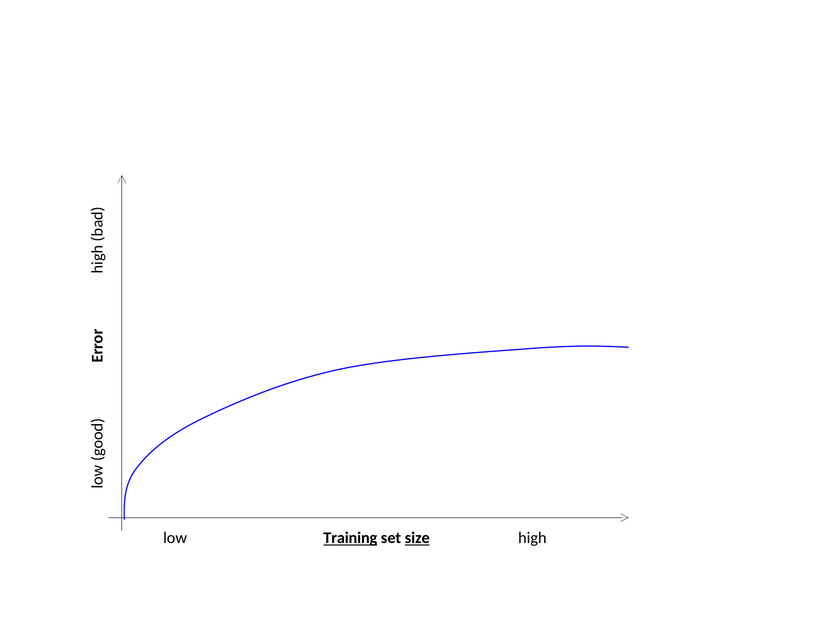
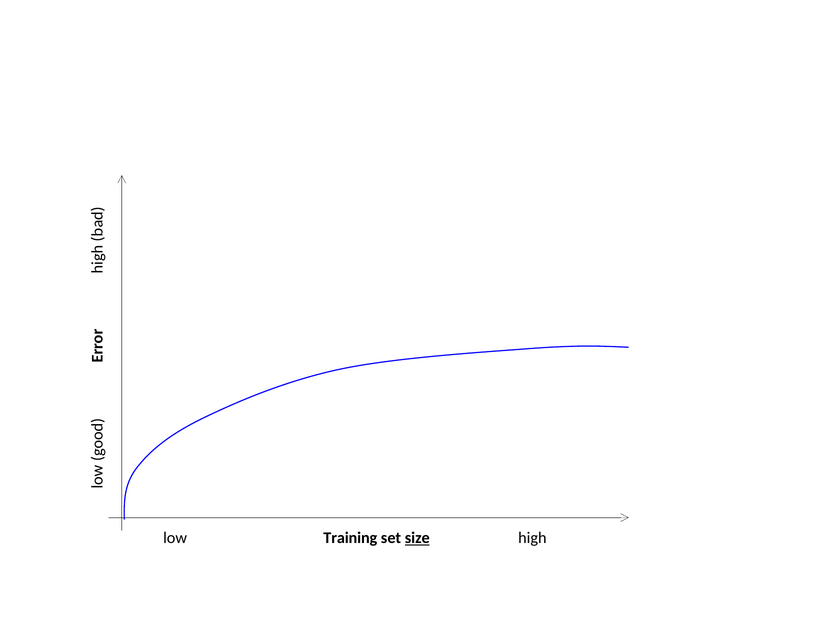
Training underline: present -> none (350, 538)
